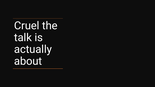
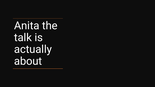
Cruel: Cruel -> Anita (27, 26)
